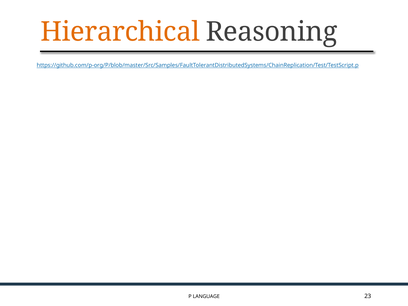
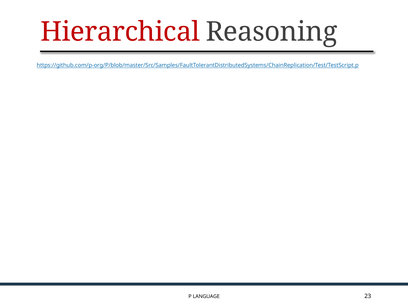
Hierarchical colour: orange -> red (120, 32)
